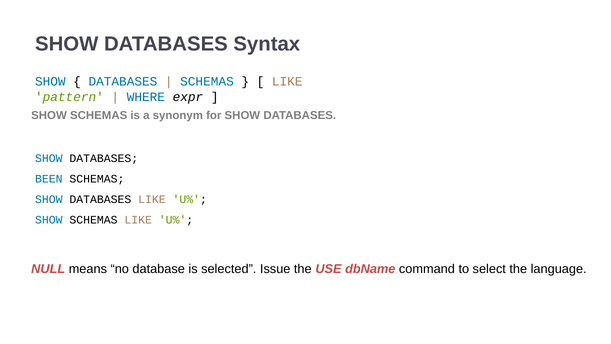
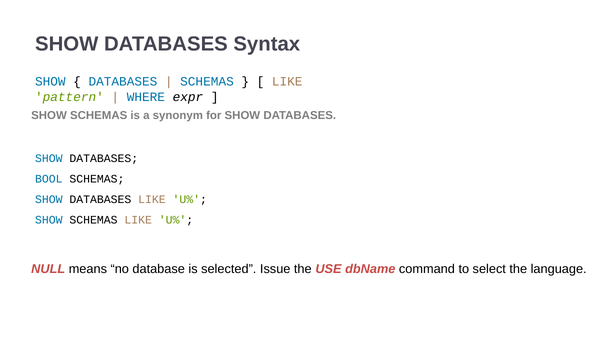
BEEN: BEEN -> BOOL (49, 179)
